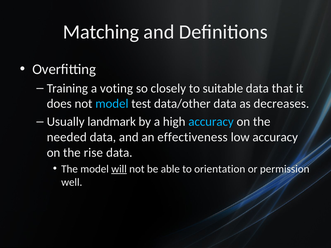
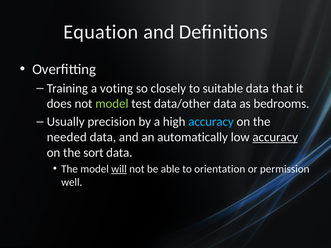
Matching: Matching -> Equation (101, 32)
model colour: light blue -> light green (112, 104)
decreases: decreases -> bedrooms (281, 104)
landmark: landmark -> precision (112, 122)
effectiveness: effectiveness -> automatically (193, 137)
accuracy underline: none -> present (275, 137)
rise: rise -> sort (93, 153)
